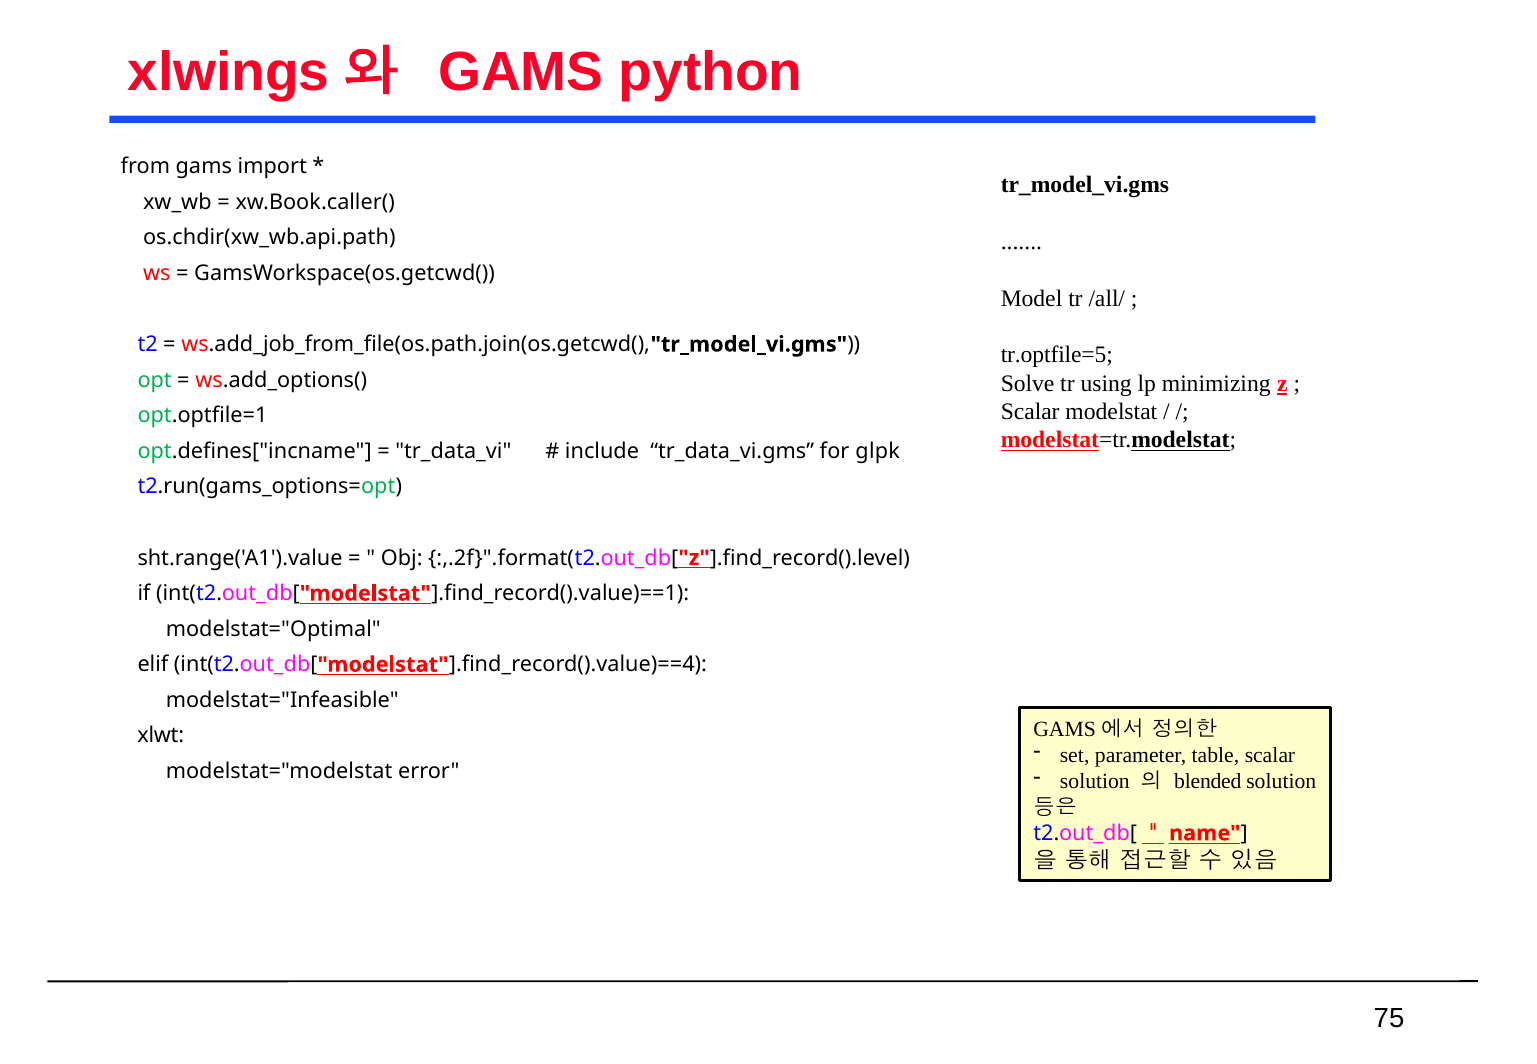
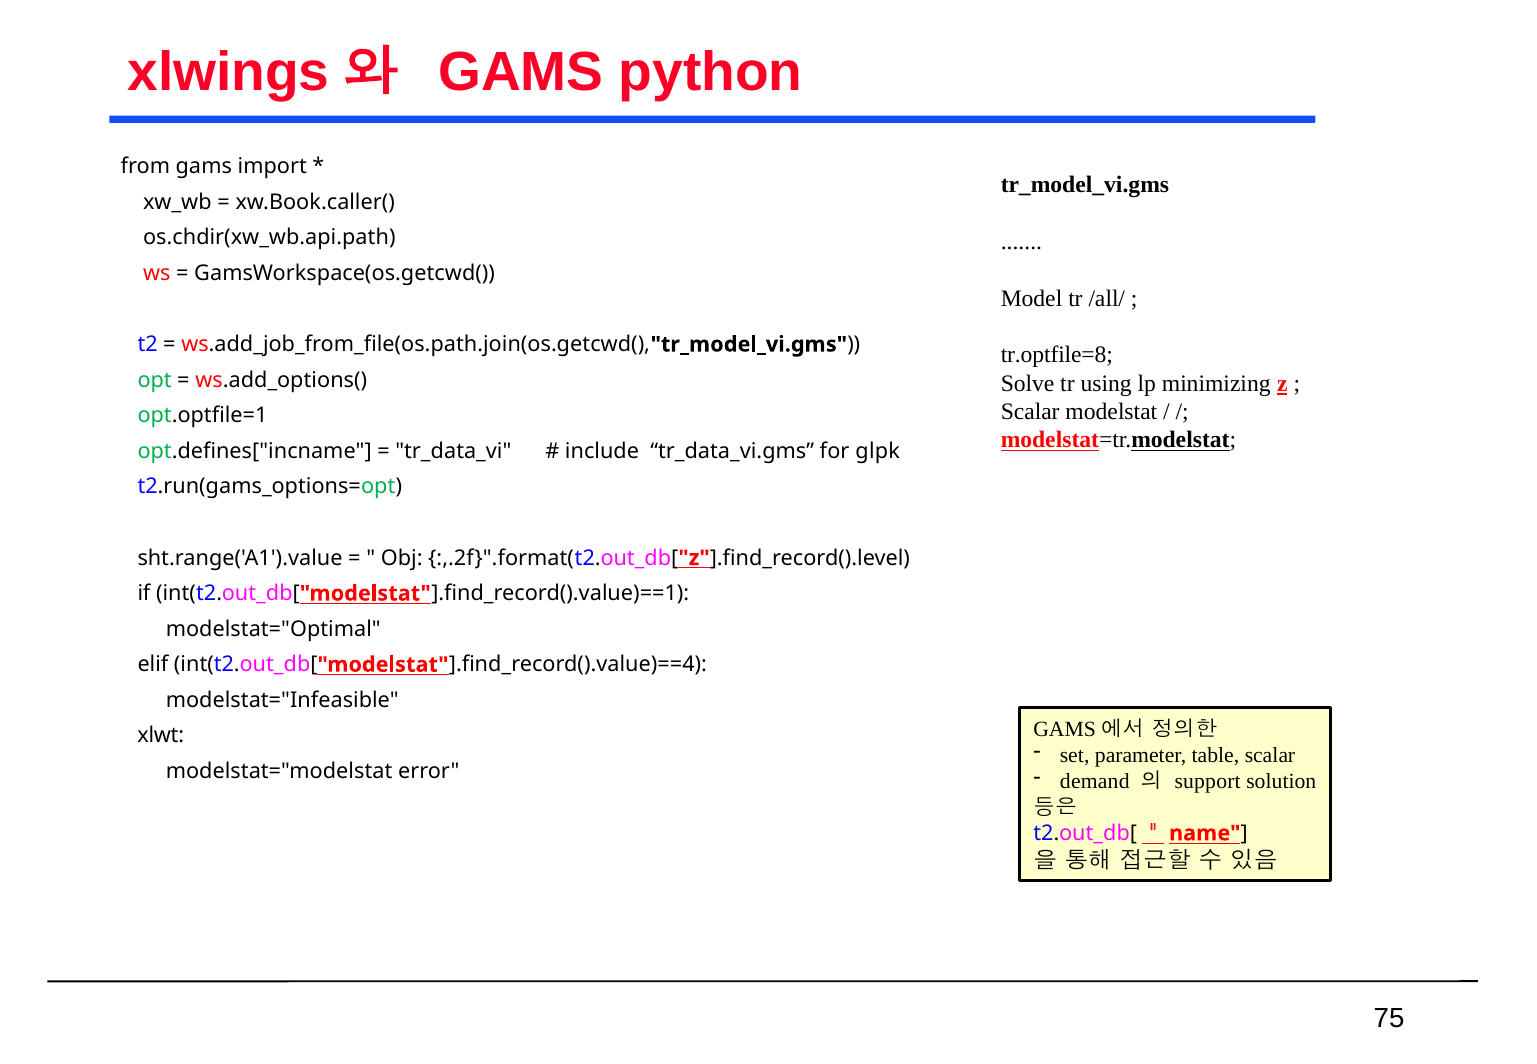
tr.optfile=5: tr.optfile=5 -> tr.optfile=8 (1057, 355)
solution: solution -> demand (1095, 781)
blended: blended -> support (1208, 781)
